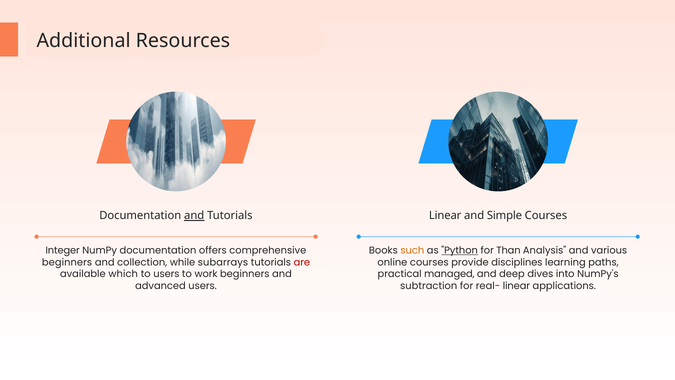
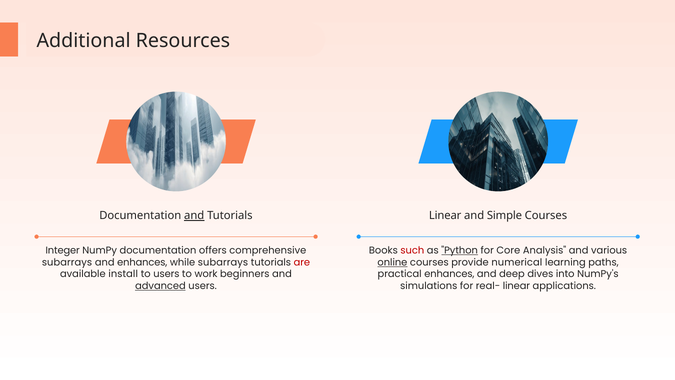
such colour: orange -> red (412, 250)
Than: Than -> Core (508, 250)
beginners: beginners -> subarrays (67, 262)
and collection: collection -> enhances (142, 262)
online underline: none -> present (392, 262)
disciplines: disciplines -> numerical (517, 262)
which: which -> install (123, 274)
practical managed: managed -> enhances (449, 274)
advanced underline: none -> present (160, 286)
subtraction: subtraction -> simulations (429, 286)
